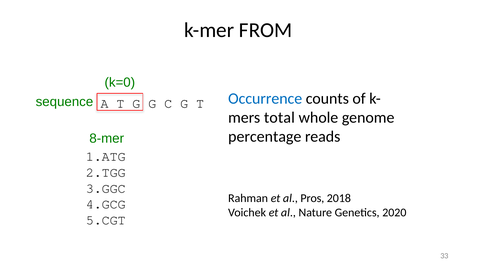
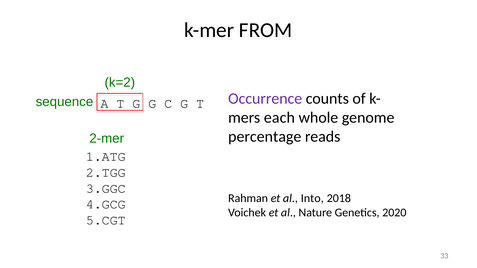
k=0: k=0 -> k=2 (120, 83)
Occurrence colour: blue -> purple (265, 99)
total: total -> each (279, 118)
8-mer: 8-mer -> 2-mer (107, 139)
Pros: Pros -> Into (312, 198)
